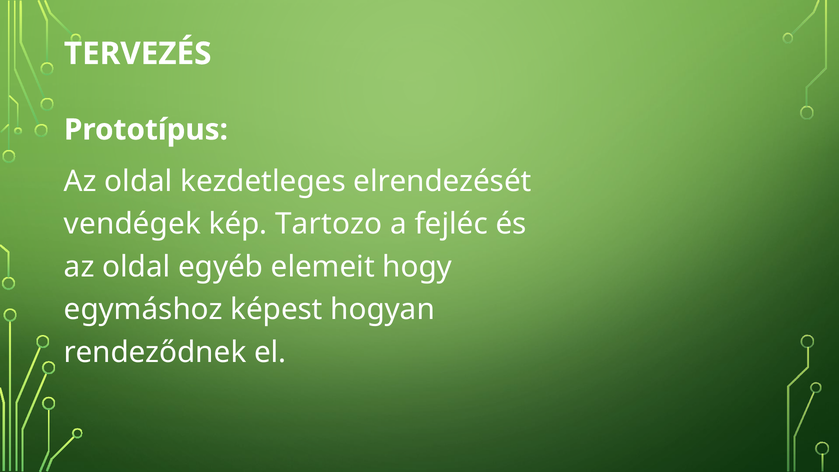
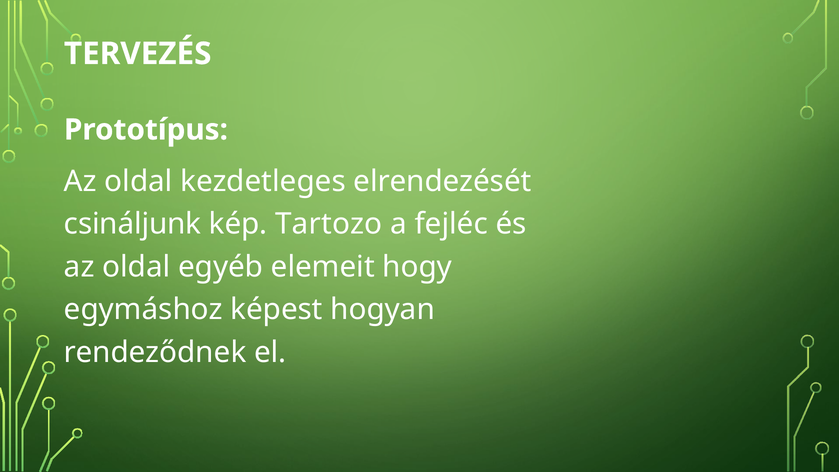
vendégek: vendégek -> csináljunk (133, 224)
